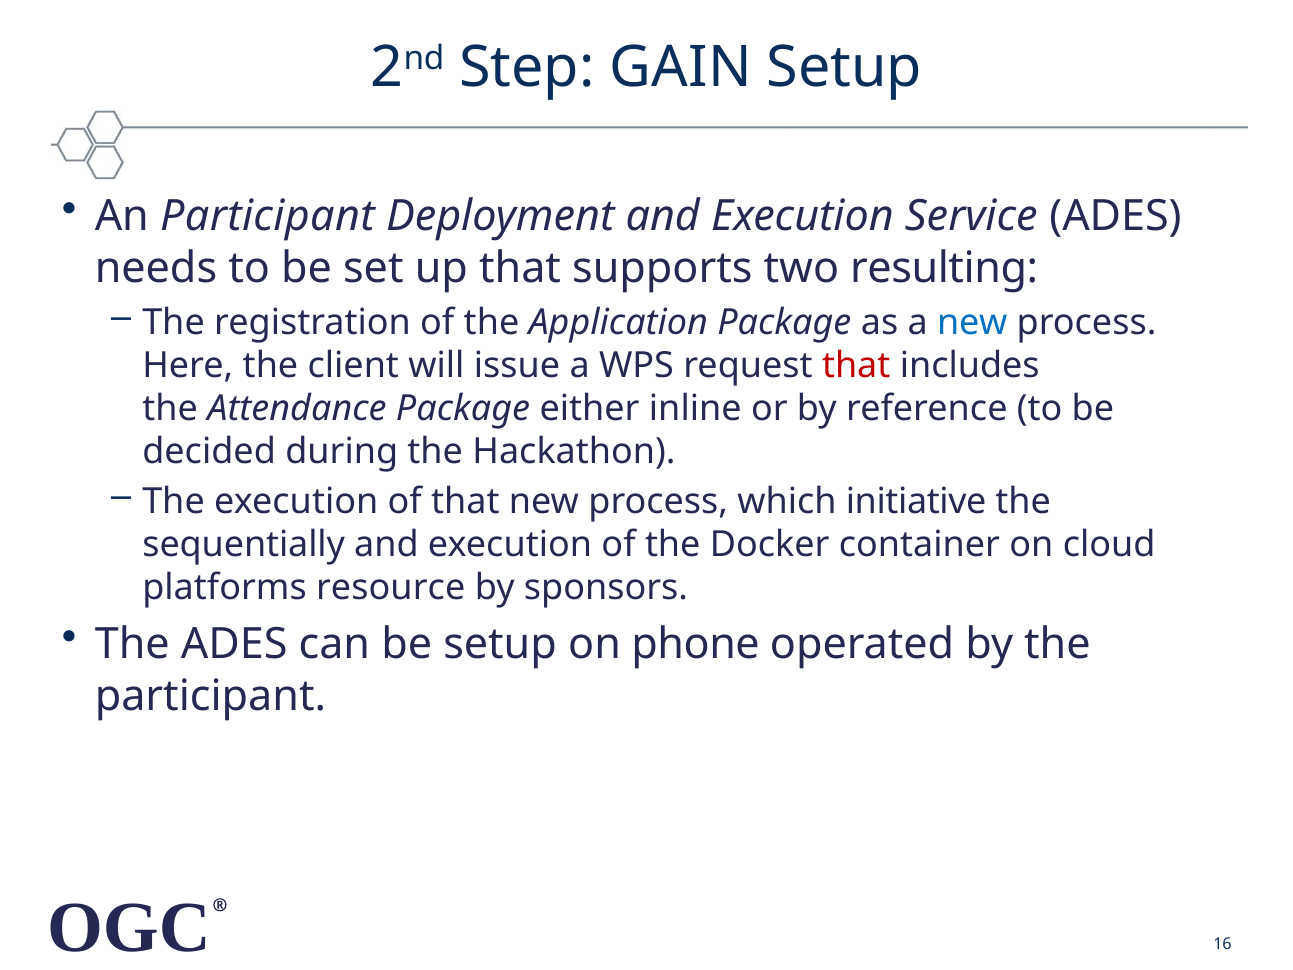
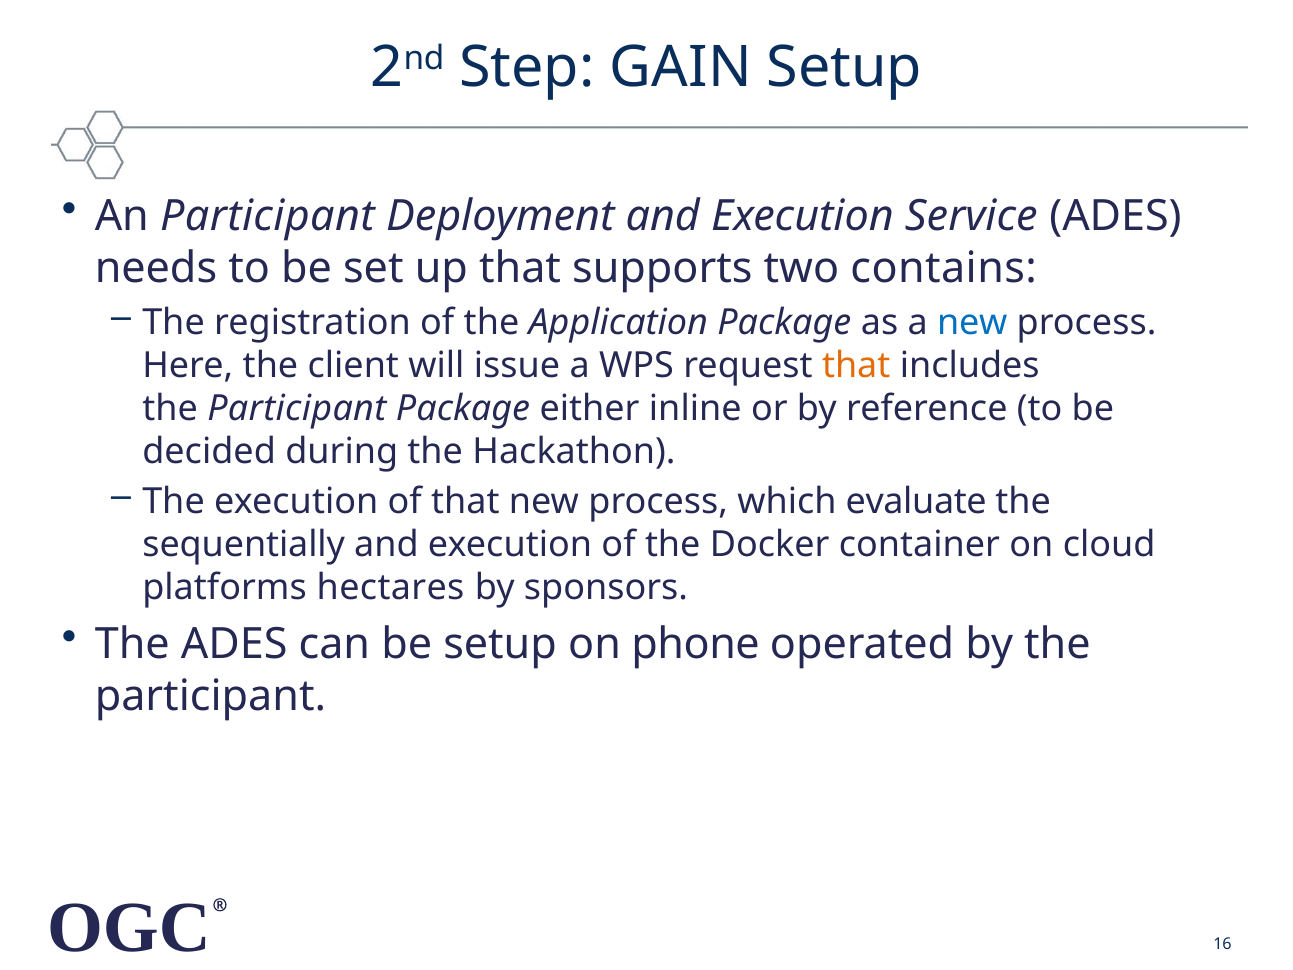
resulting: resulting -> contains (944, 268)
that colour: red -> orange (856, 365)
Attendance: Attendance -> Participant (297, 408)
initiative: initiative -> evaluate (916, 502)
resource: resource -> hectares (391, 588)
